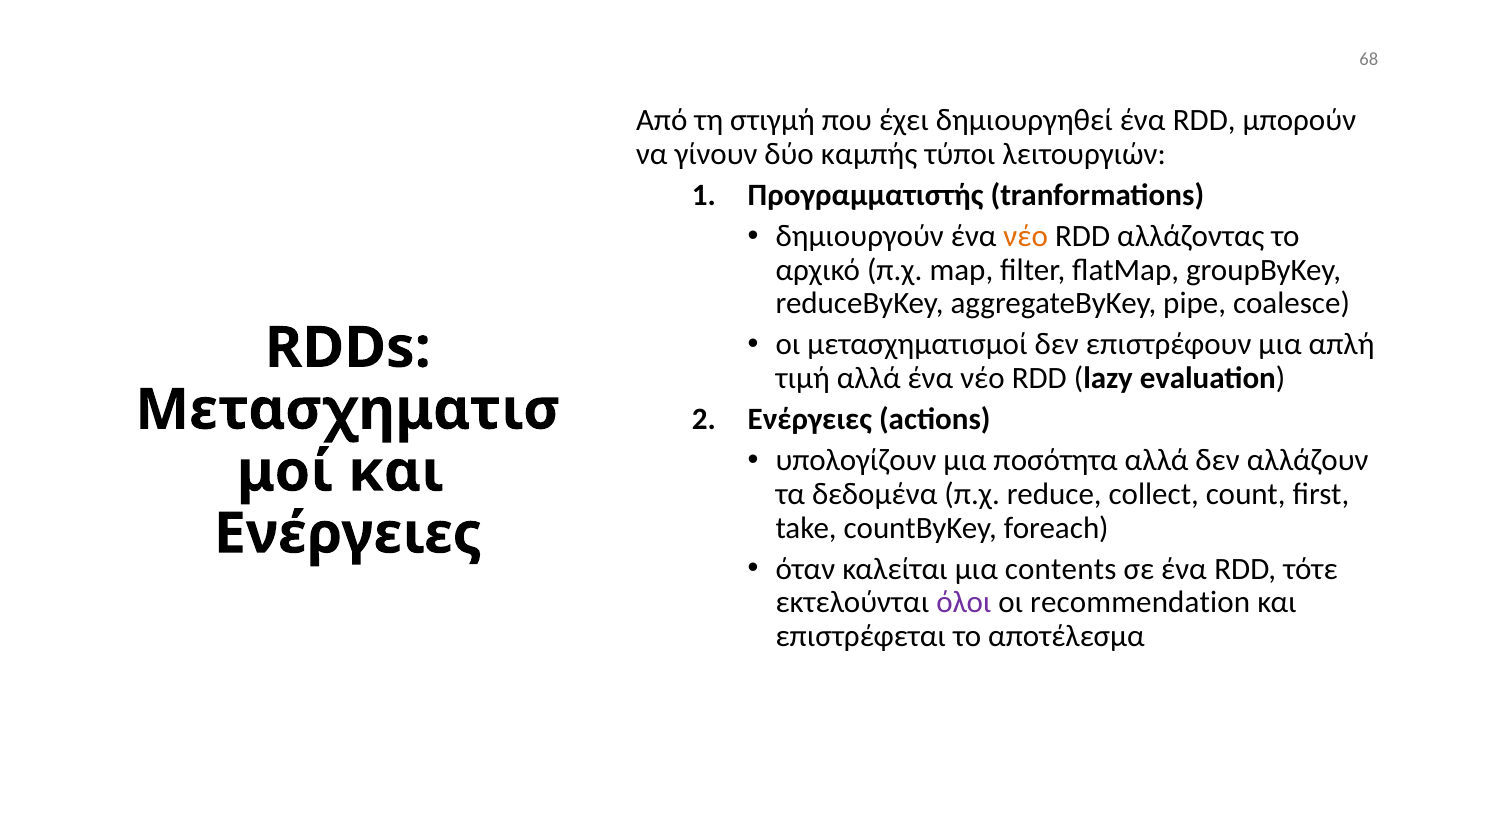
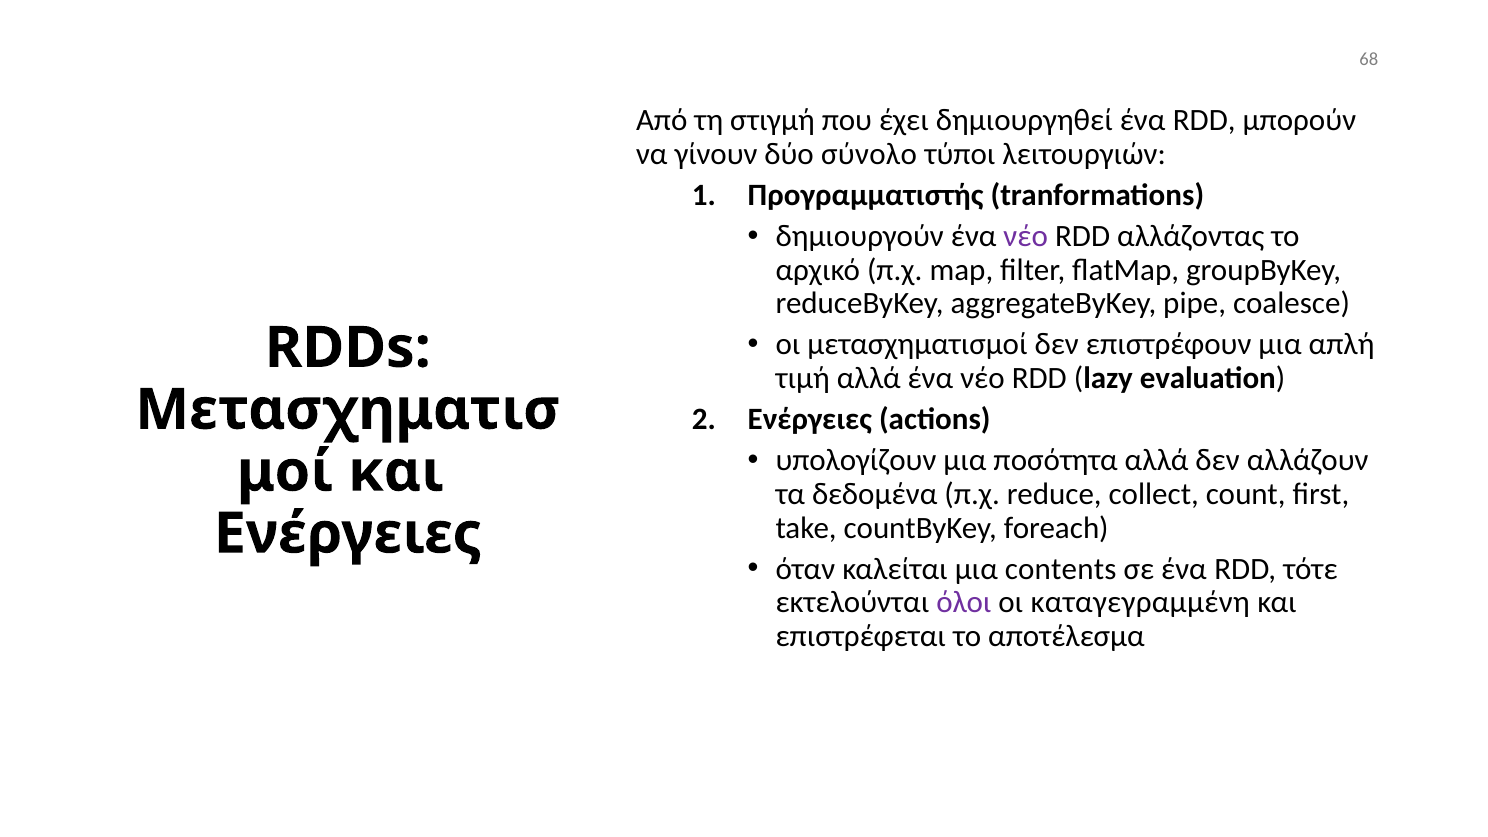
καμπής: καμπής -> σύνολο (869, 154)
νέο colour: orange -> purple (1026, 236)
recommendation: recommendation -> καταγεγραμμένη (1140, 603)
